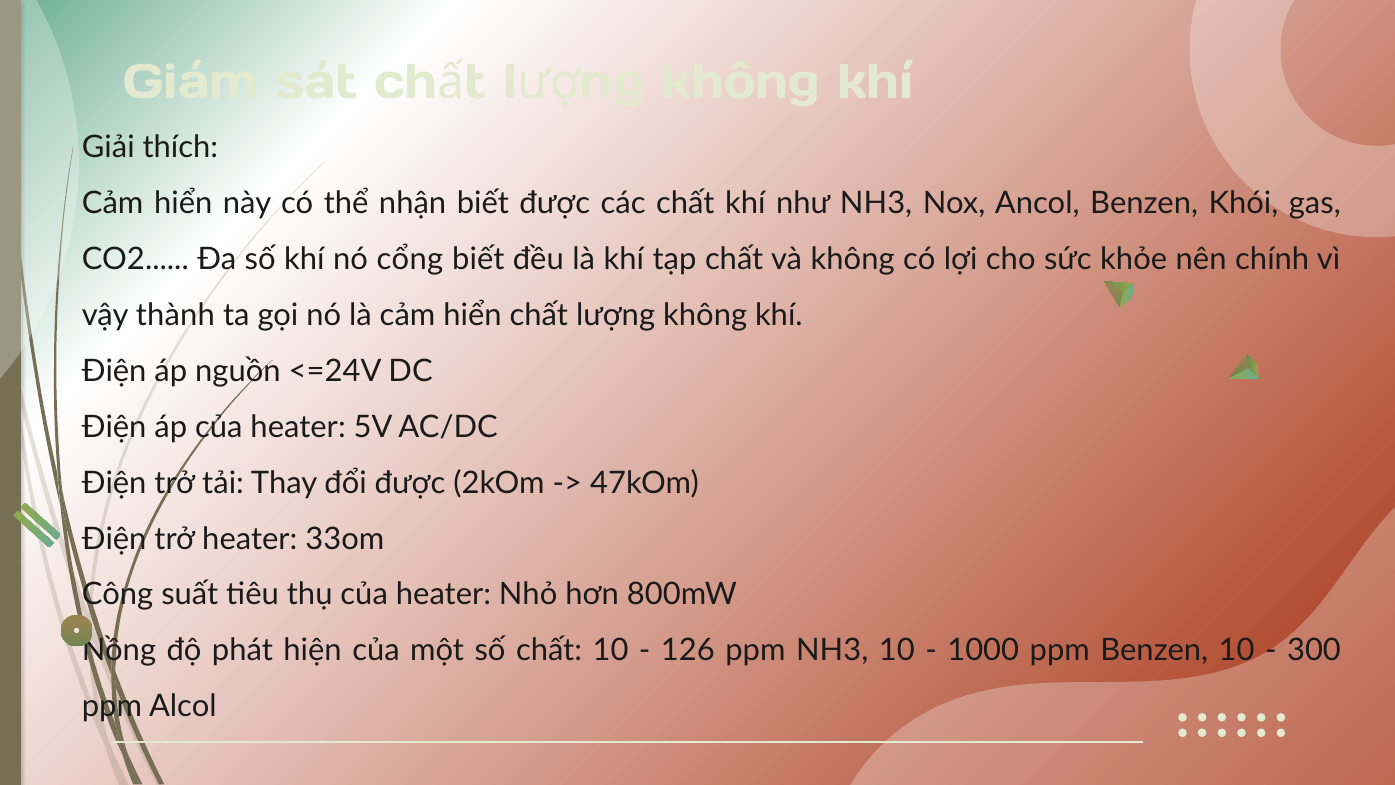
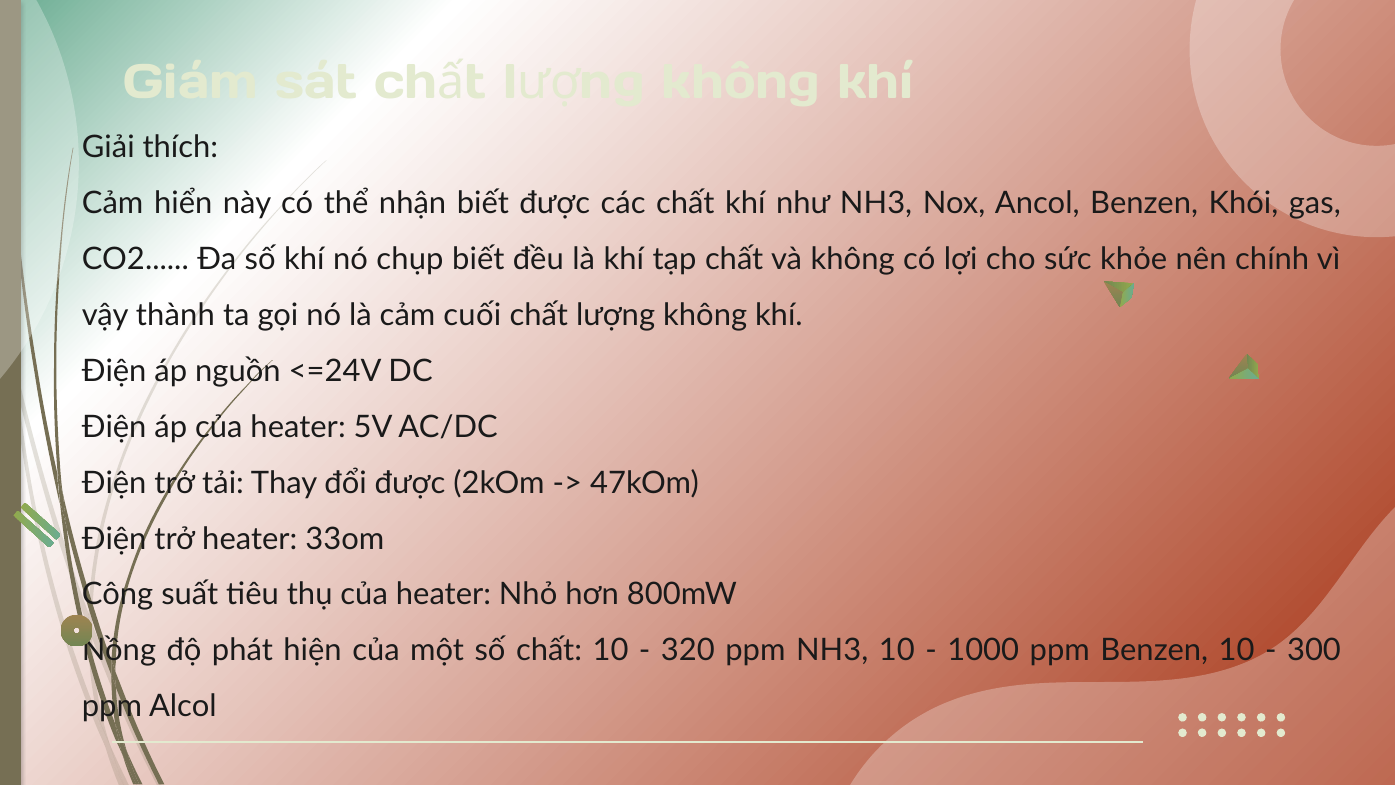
cổng: cổng -> chụp (410, 259)
là cảm hiển: hiển -> cuối (472, 315)
126: 126 -> 320 (688, 650)
